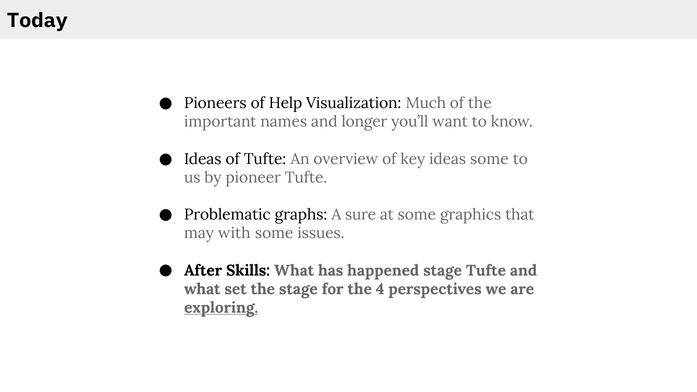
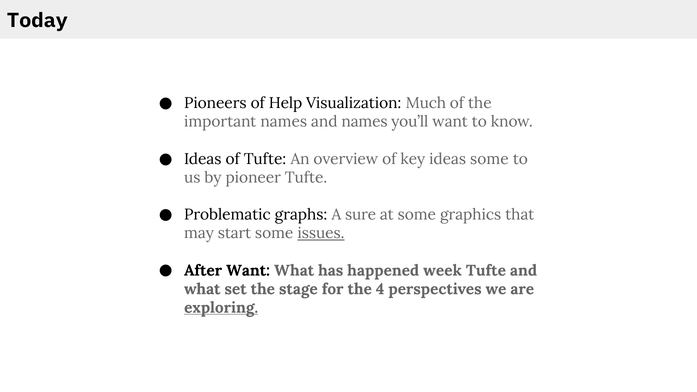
and longer: longer -> names (364, 122)
with: with -> start (234, 233)
issues underline: none -> present (321, 233)
After Skills: Skills -> Want (248, 271)
happened stage: stage -> week (443, 271)
